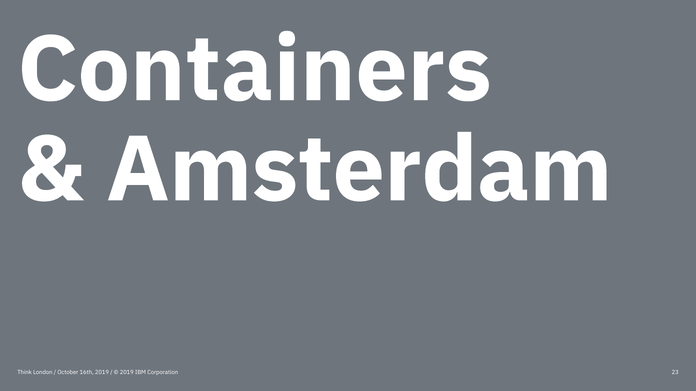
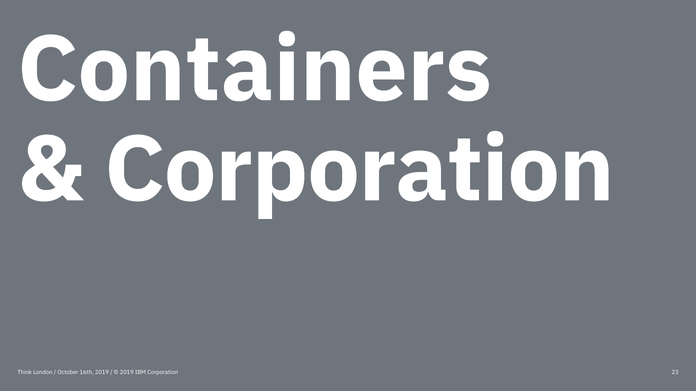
Amsterdam: Amsterdam -> Corporation (359, 170)
